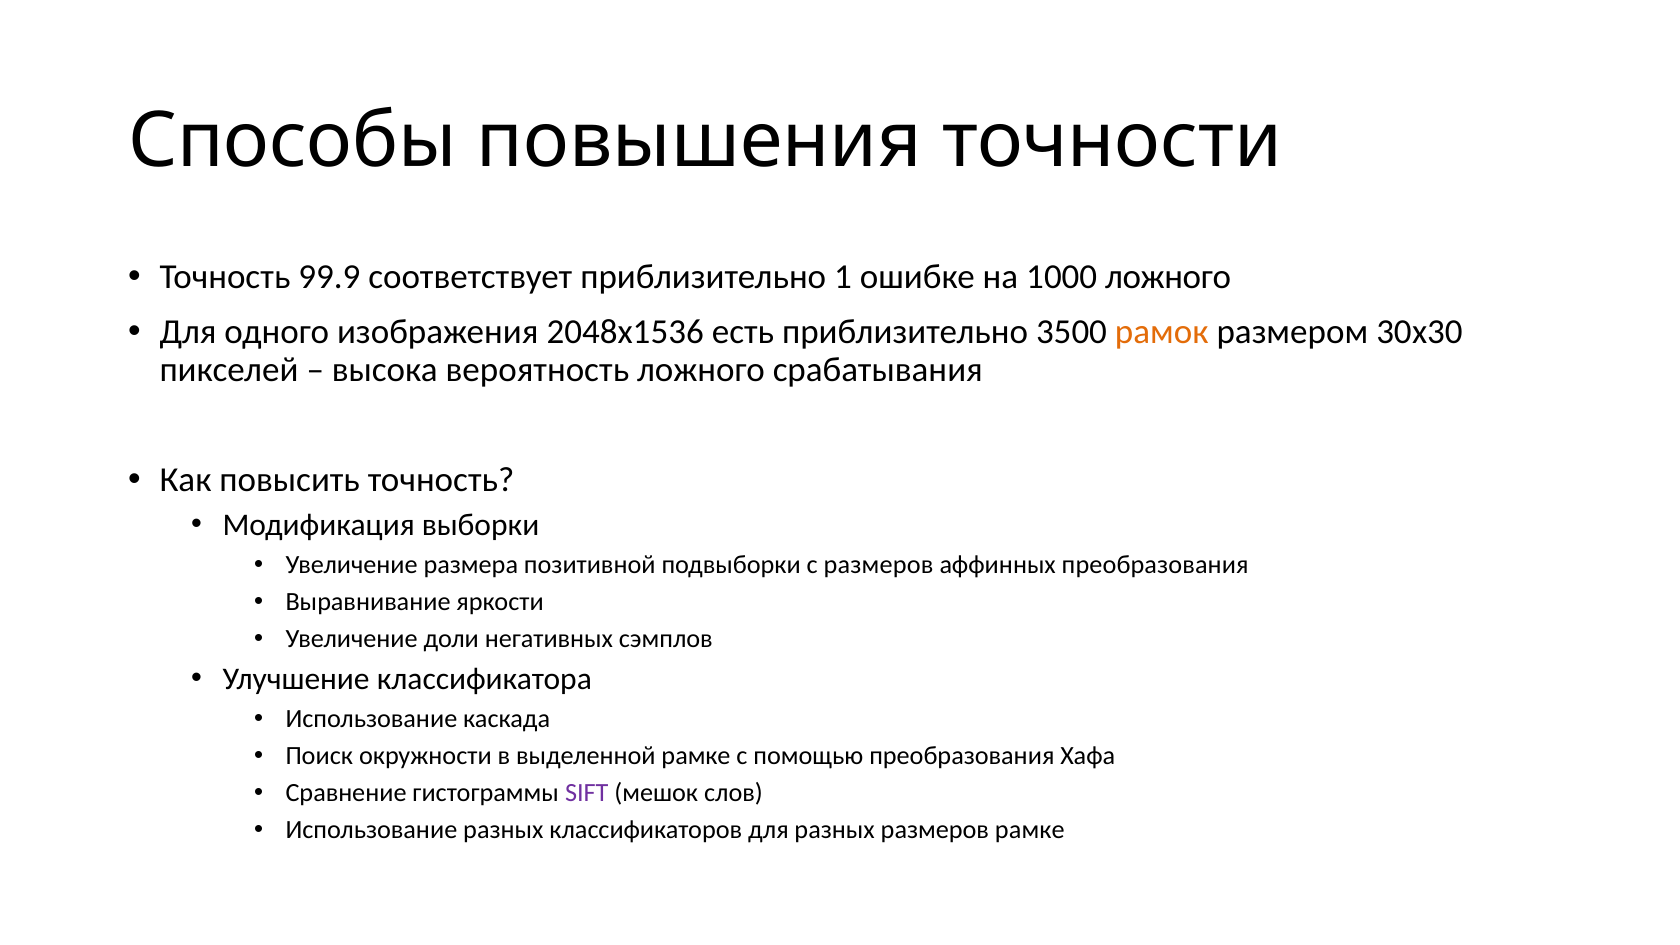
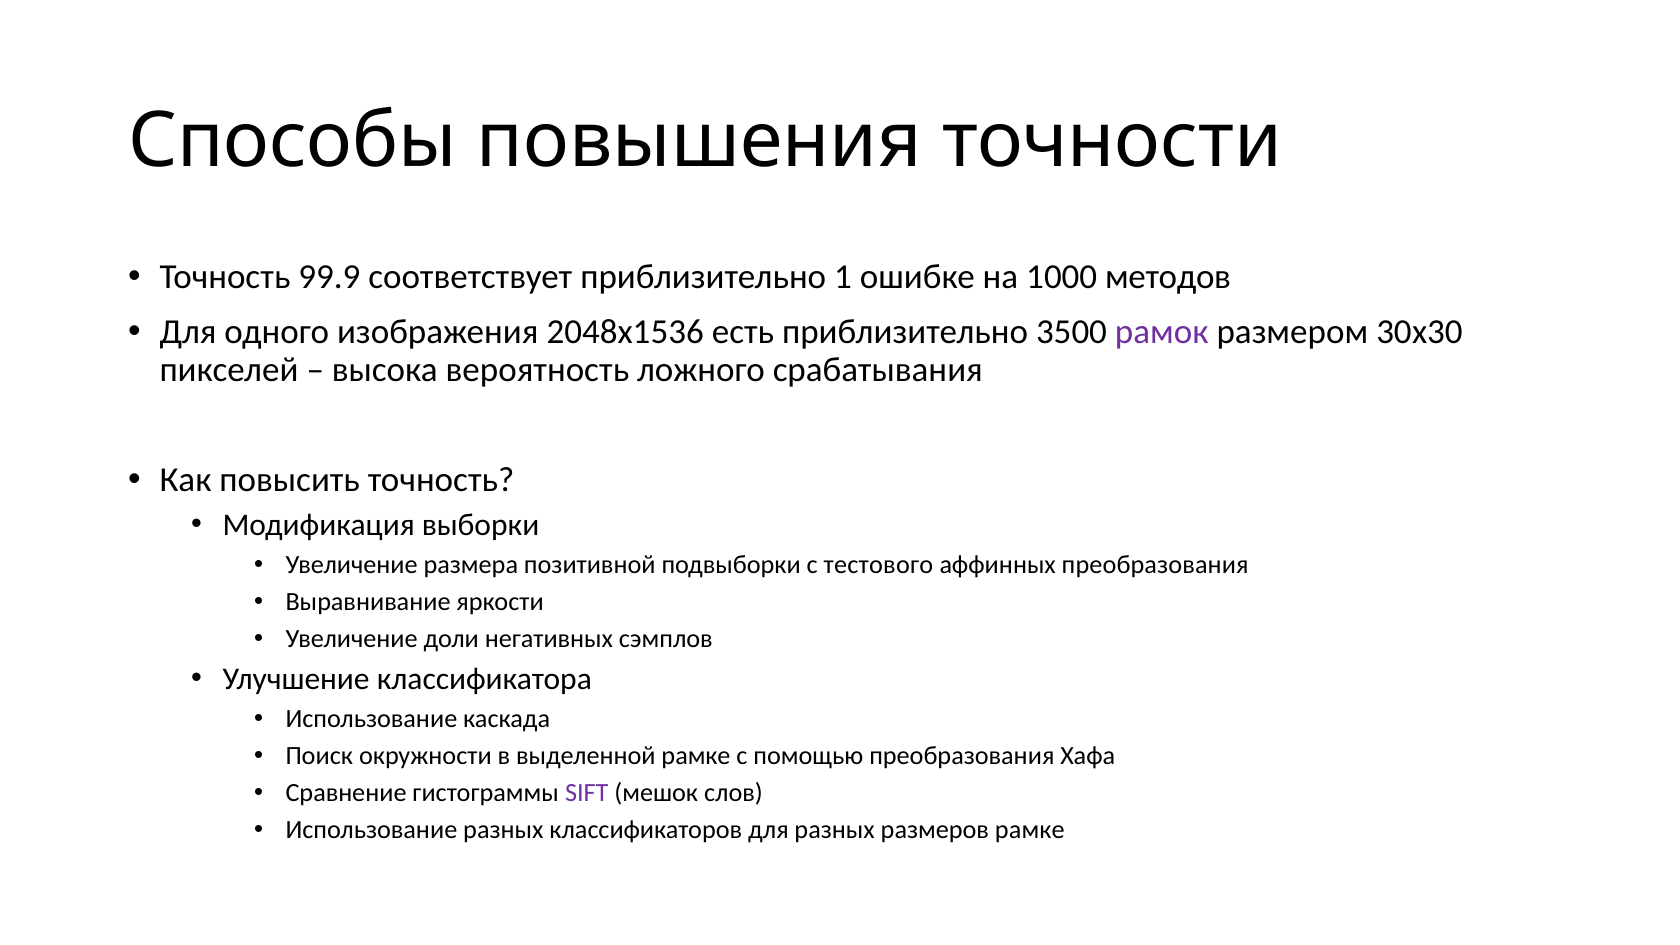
1000 ложного: ложного -> методов (1168, 277)
рамок colour: orange -> purple (1162, 332)
с размеров: размеров -> тестового (878, 565)
